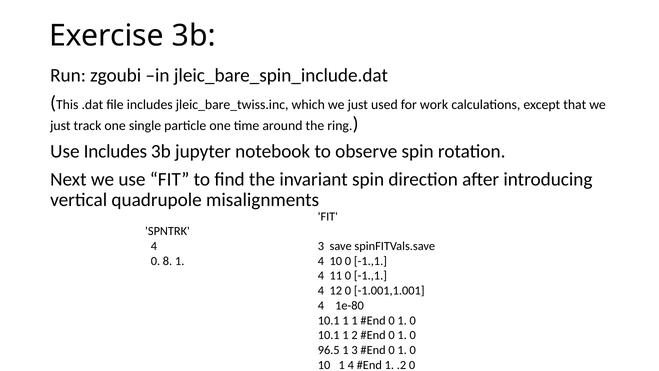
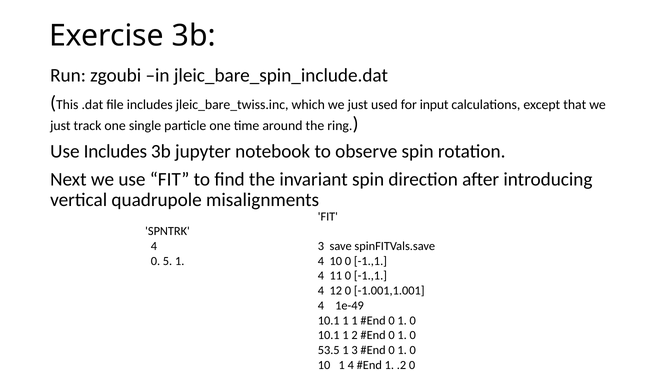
work: work -> input (434, 105)
8: 8 -> 5 (168, 261)
1e-80: 1e-80 -> 1e-49 (349, 305)
96.5: 96.5 -> 53.5 (329, 350)
